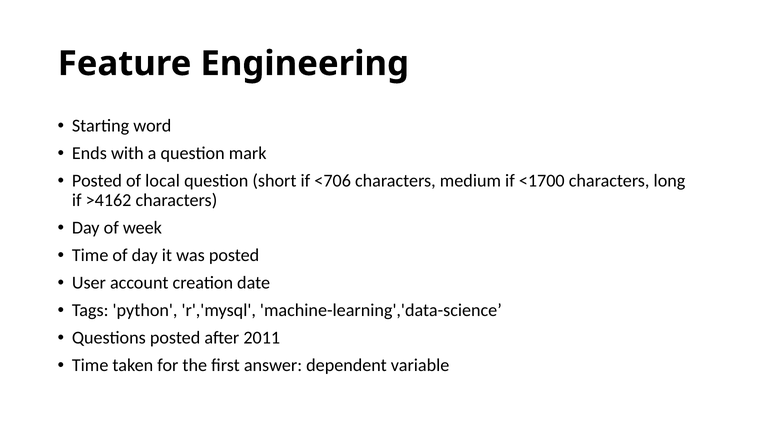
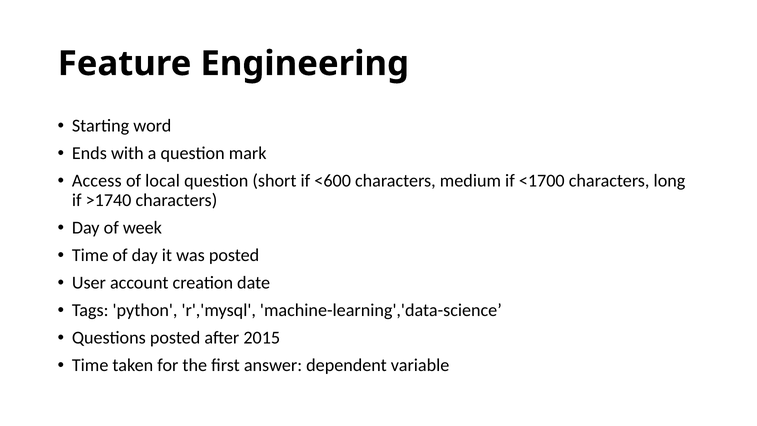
Posted: Posted -> Access (97, 181)
<706: <706 -> <600 (333, 181)
>4162: >4162 -> >1740 (109, 200)
2011: 2011 -> 2015 (262, 338)
